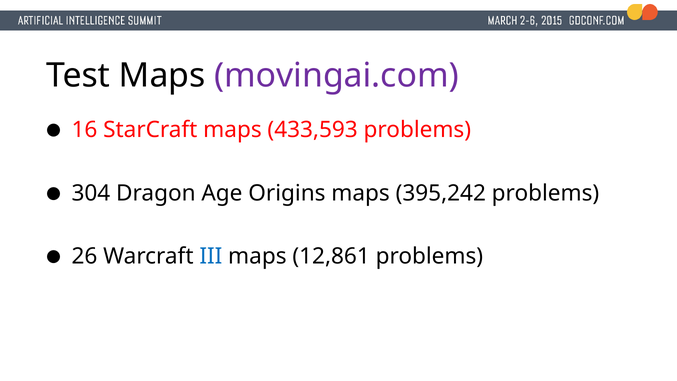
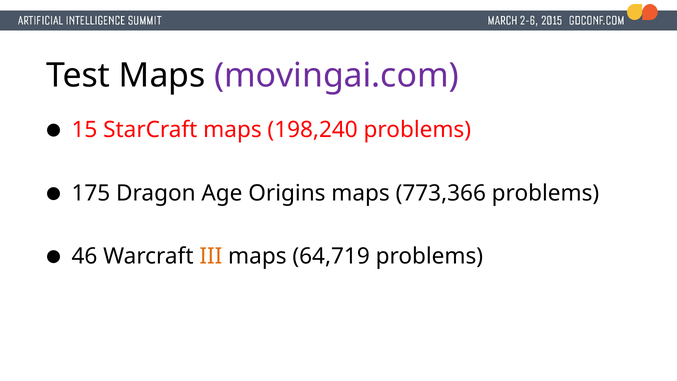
16: 16 -> 15 (84, 130)
433,593: 433,593 -> 198,240 (313, 130)
304: 304 -> 175 (91, 193)
395,242: 395,242 -> 773,366 (441, 193)
26: 26 -> 46 (84, 256)
III colour: blue -> orange (211, 256)
12,861: 12,861 -> 64,719 (331, 256)
